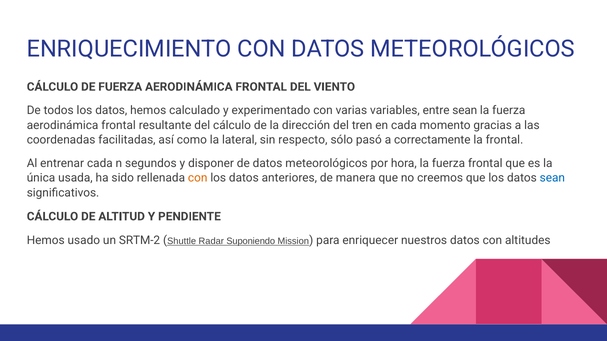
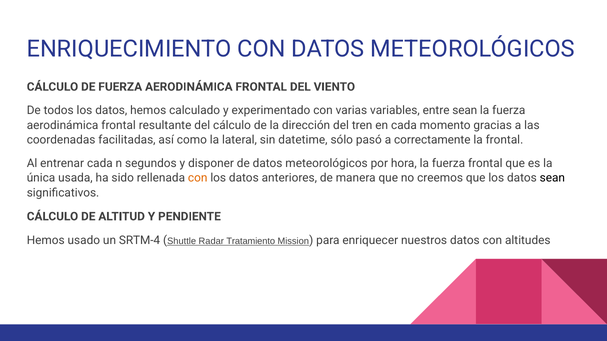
respecto: respecto -> datetime (303, 140)
sean colour: blue -> black (552, 178)
SRTM-2: SRTM-2 -> SRTM-4 (140, 240)
Suponiendo: Suponiendo -> Tratamiento (251, 241)
